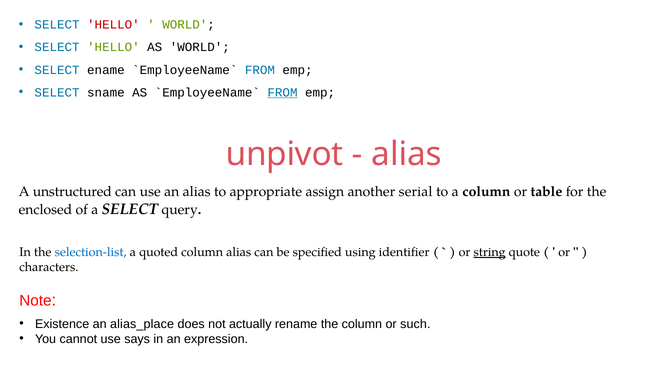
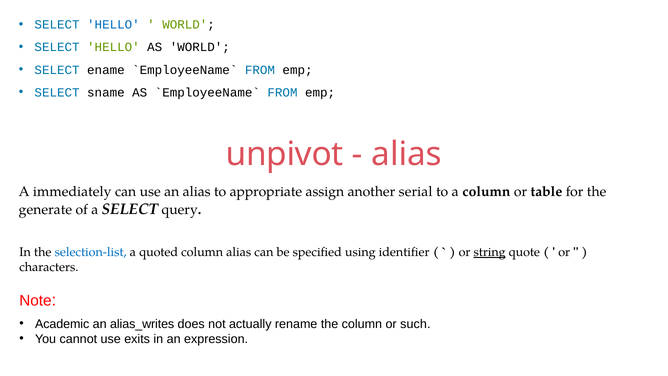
HELLO colour: red -> blue (113, 25)
FROM underline: present -> none (282, 92)
unstructured: unstructured -> immediately (72, 191)
enclosed: enclosed -> generate (45, 209)
Existence: Existence -> Academic (62, 324)
alias_place: alias_place -> alias_writes (142, 324)
says: says -> exits (137, 339)
